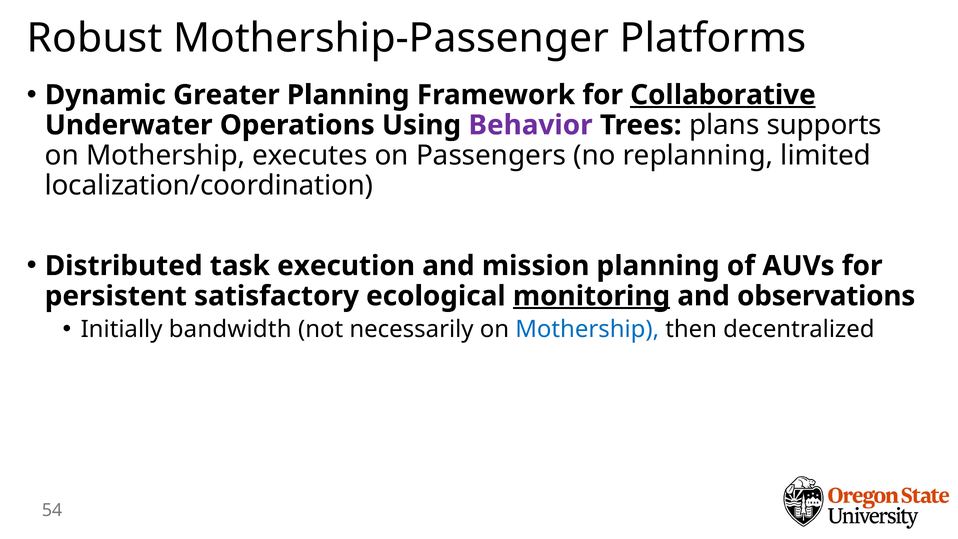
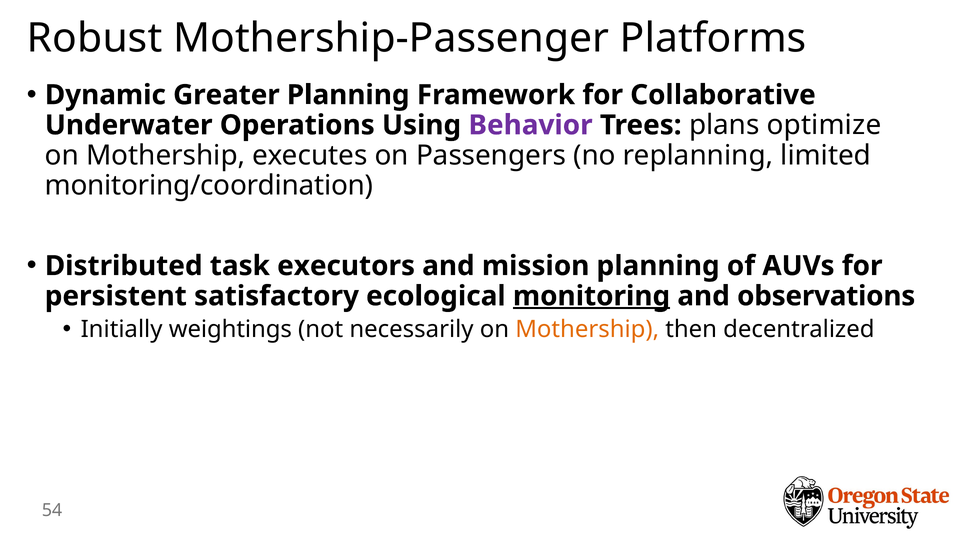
Collaborative underline: present -> none (723, 95)
supports: supports -> optimize (824, 125)
localization/coordination: localization/coordination -> monitoring/coordination (209, 185)
execution: execution -> executors (346, 266)
bandwidth: bandwidth -> weightings (230, 329)
Mothership colour: blue -> orange (587, 329)
